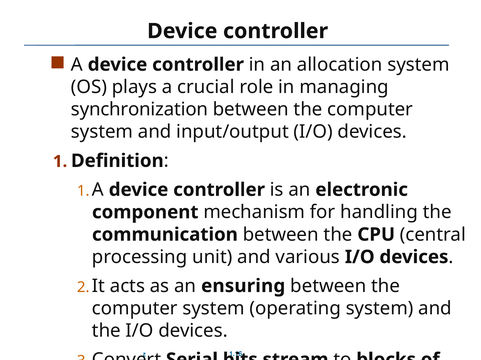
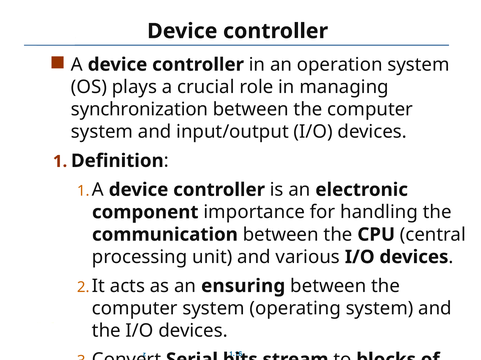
allocation: allocation -> operation (340, 65)
mechanism: mechanism -> importance (254, 213)
